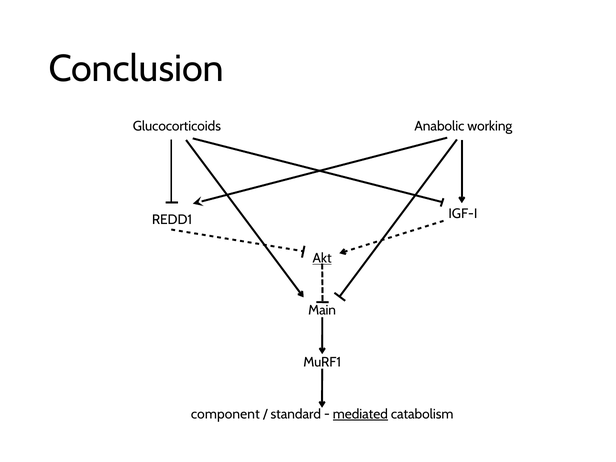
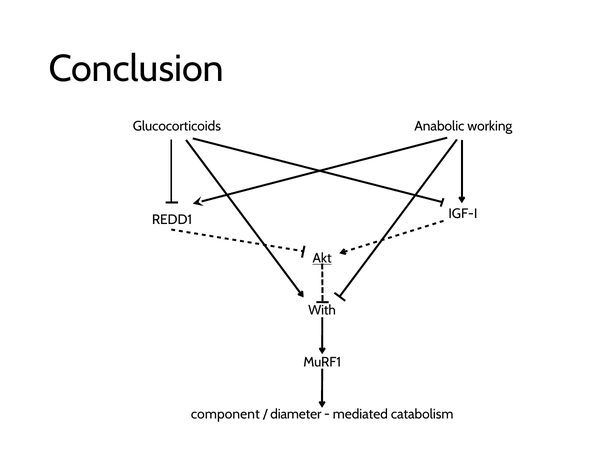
Main: Main -> With (322, 310)
standard: standard -> diameter (296, 414)
mediated underline: present -> none (360, 414)
